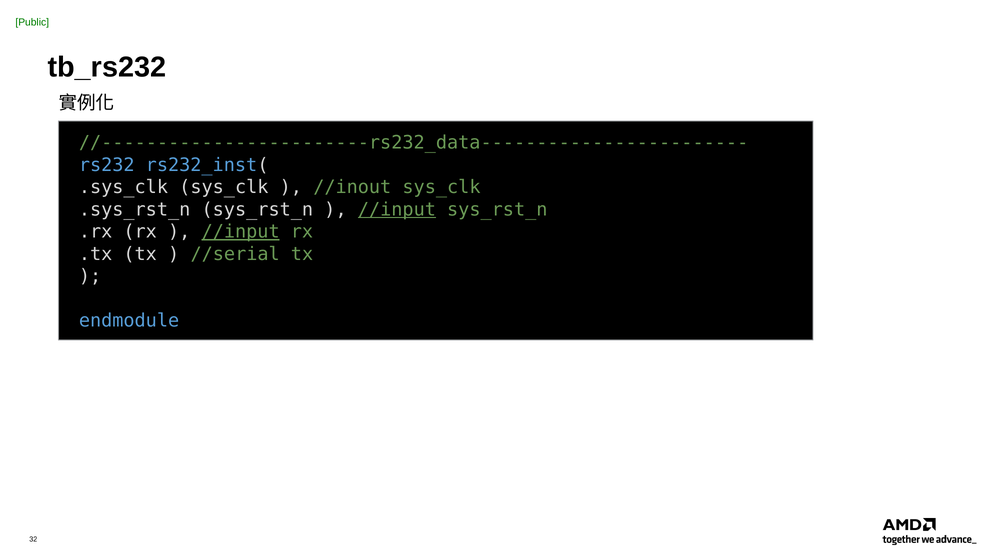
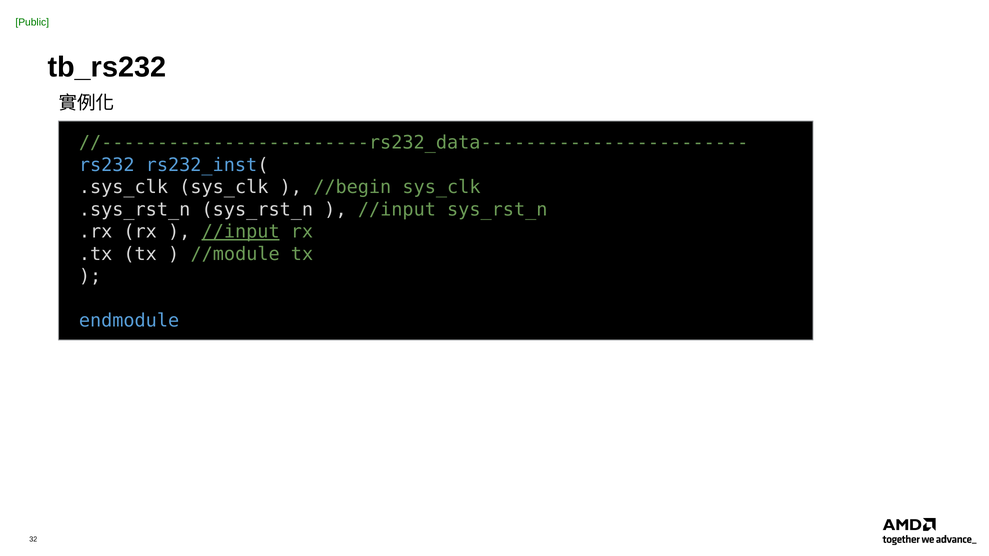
//inout: //inout -> //begin (352, 187)
//input underline: present -> none (397, 210)
//serial: //serial -> //module (235, 254)
